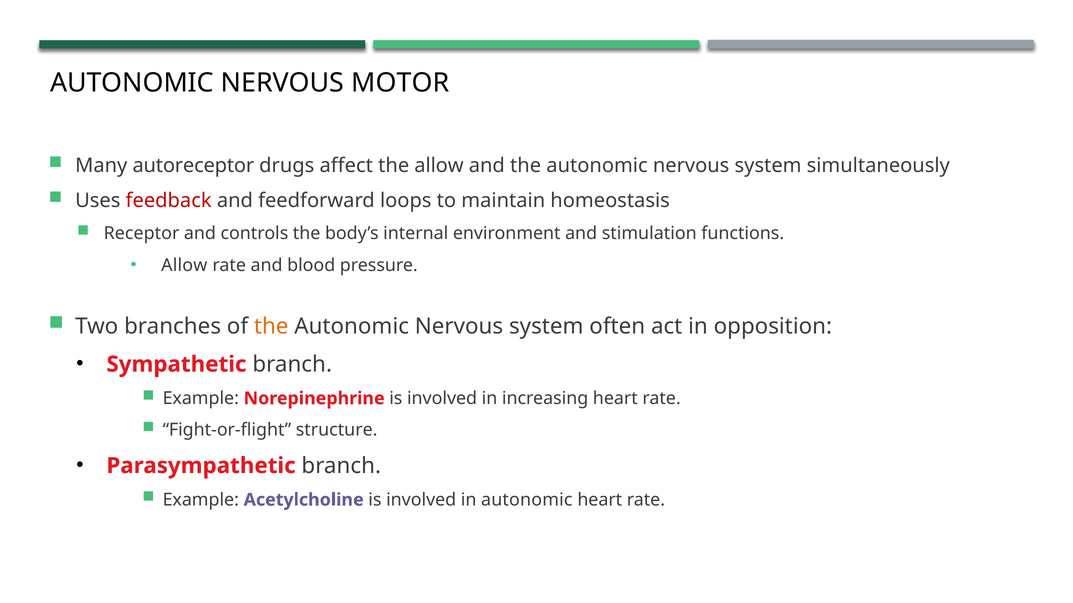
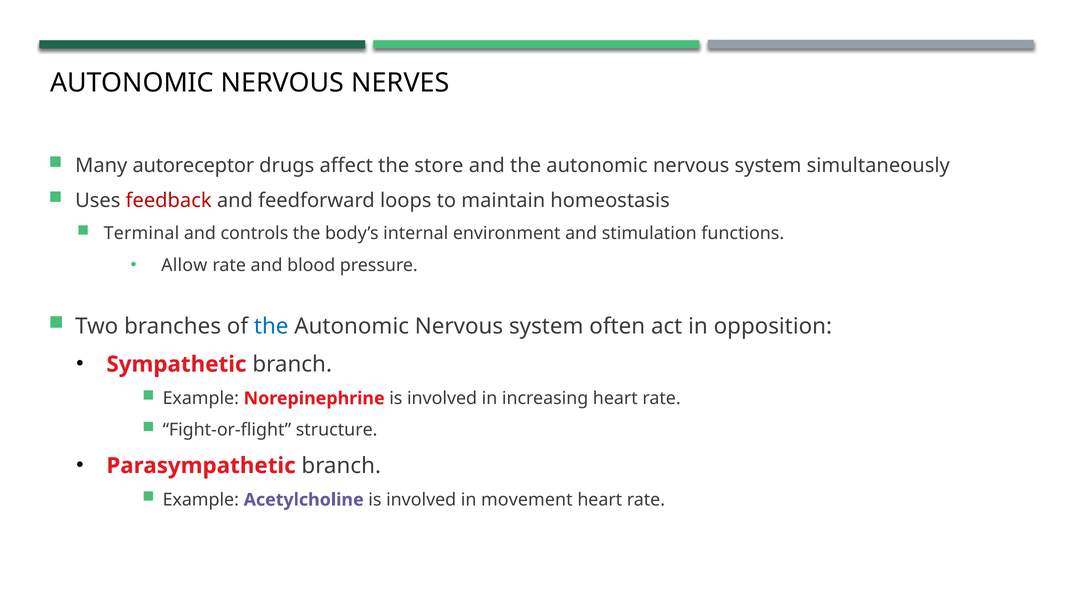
MOTOR: MOTOR -> NERVES (400, 83)
the allow: allow -> store (439, 166)
Receptor: Receptor -> Terminal (141, 234)
the colour: orange -> blue (271, 327)
in autonomic: autonomic -> movement (527, 500)
